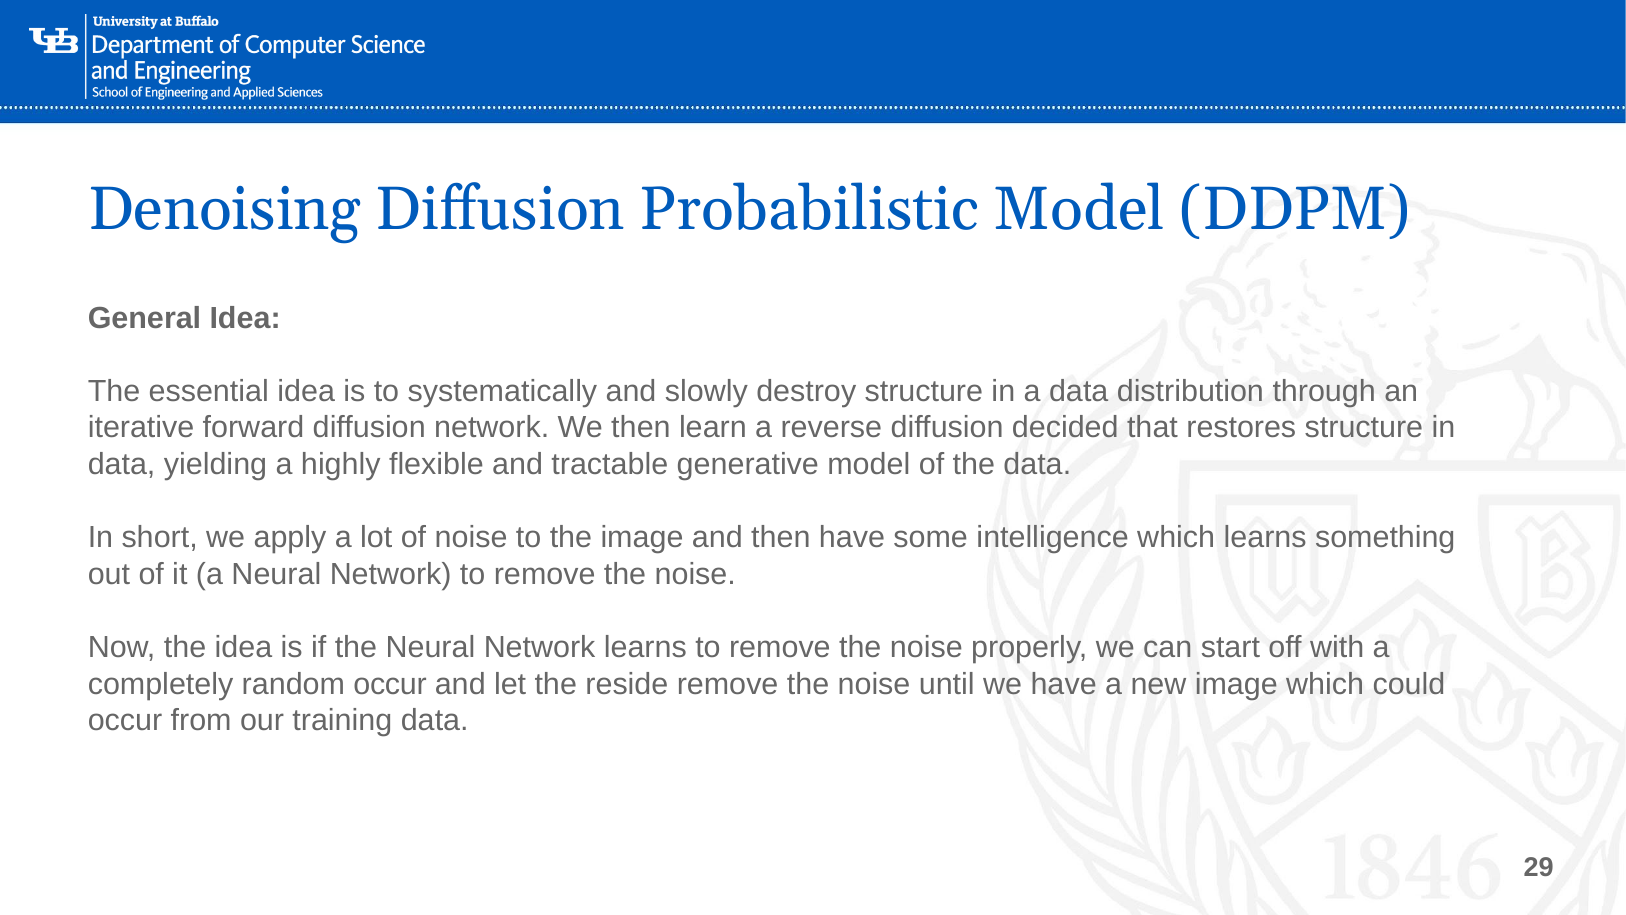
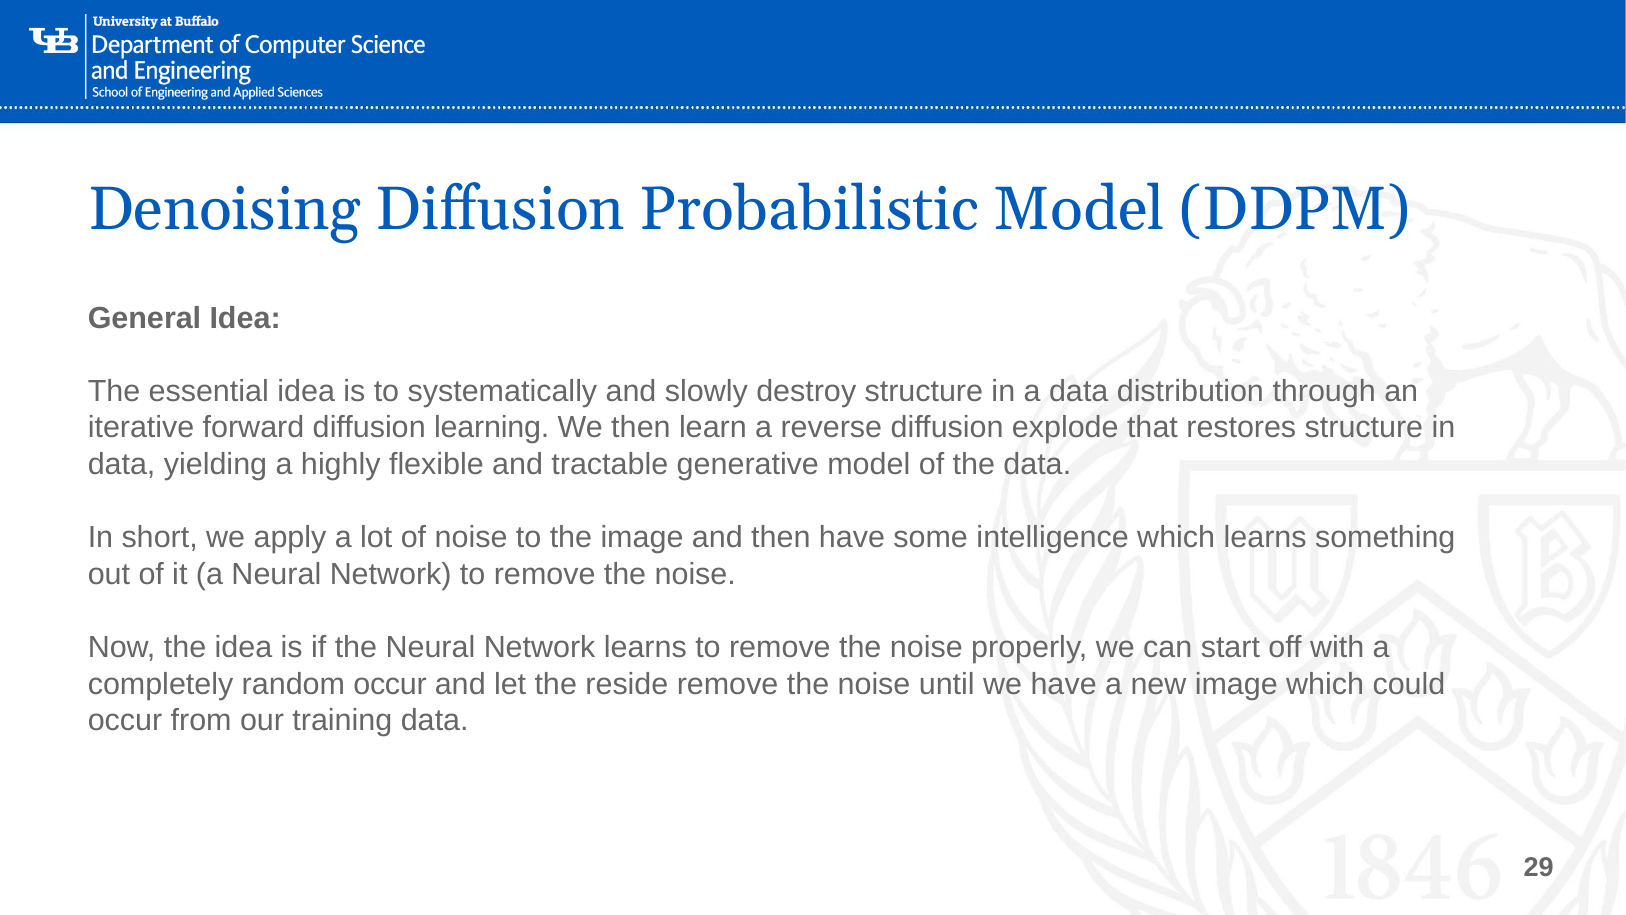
diffusion network: network -> learning (492, 428)
decided: decided -> explode (1065, 428)
